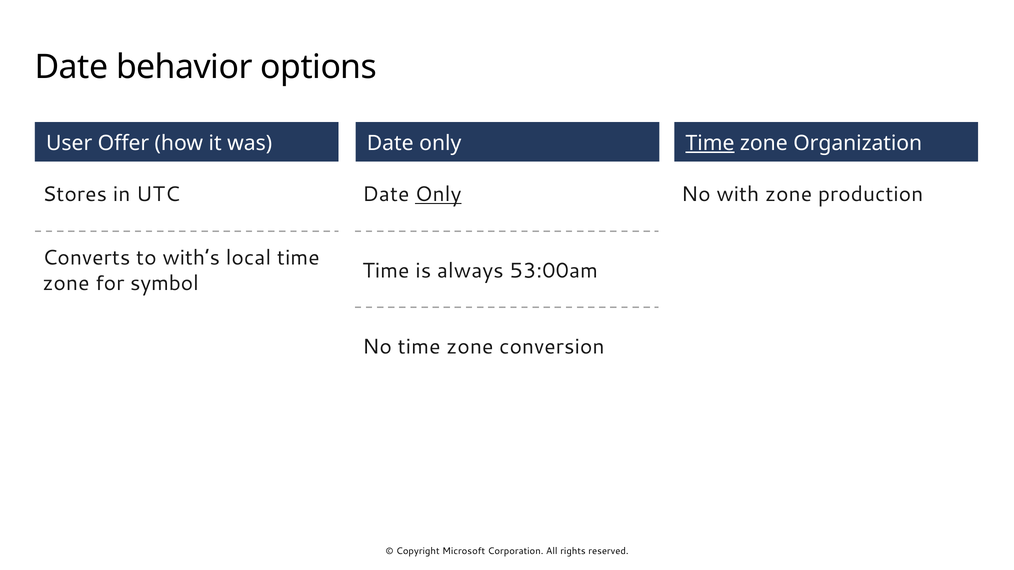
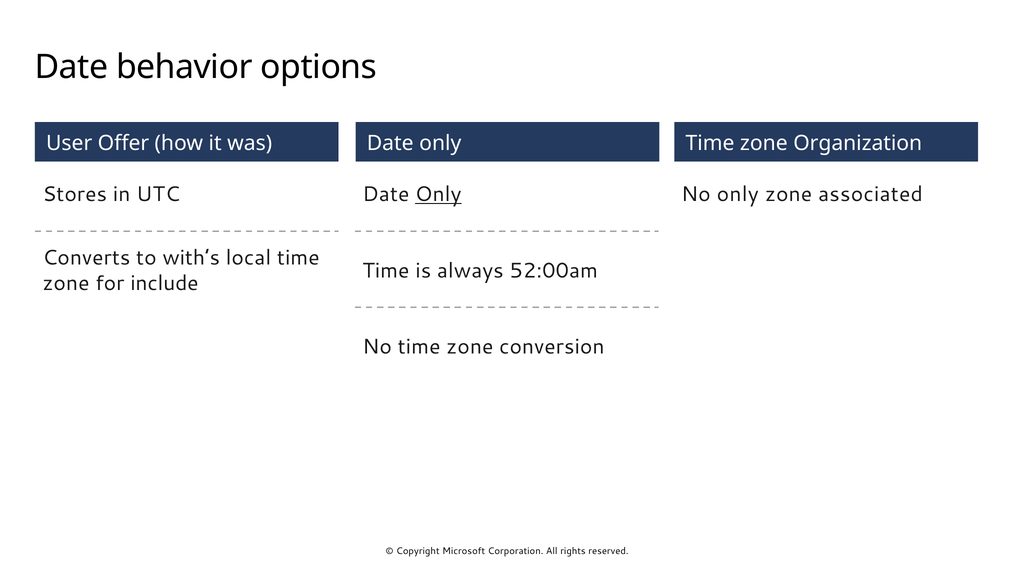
Time underline: present -> none (710, 143)
No with: with -> only (738, 194)
production: production -> associated (871, 194)
53:00am: 53:00am -> 52:00am (554, 271)
symbol: symbol -> include (164, 284)
